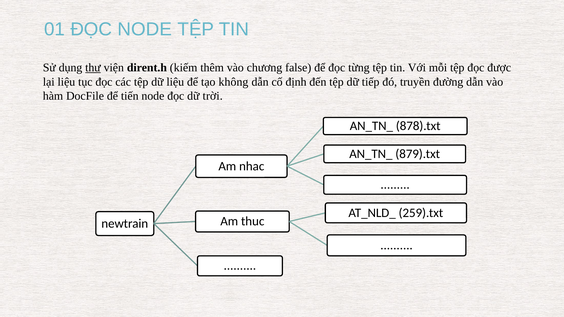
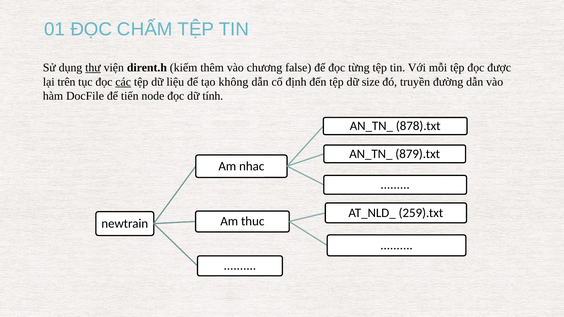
ĐỌC NODE: NODE -> CHẤM (145, 29)
lại liệu: liệu -> trên (66, 82)
các underline: none -> present (123, 82)
tiếp: tiếp -> size (371, 82)
trời: trời -> tính (213, 96)
